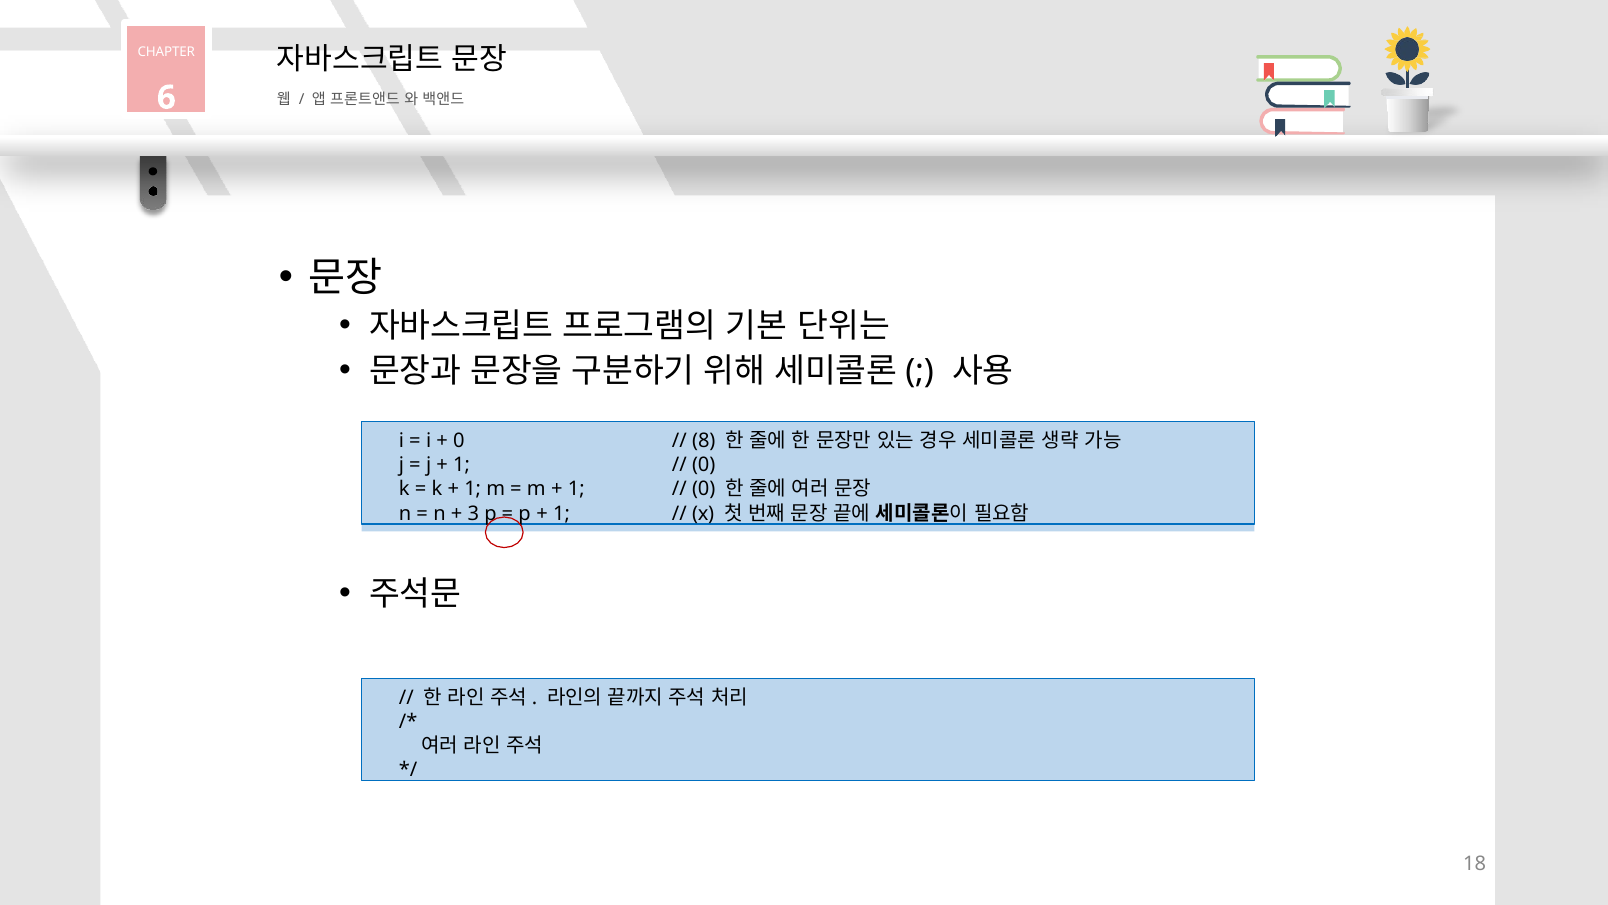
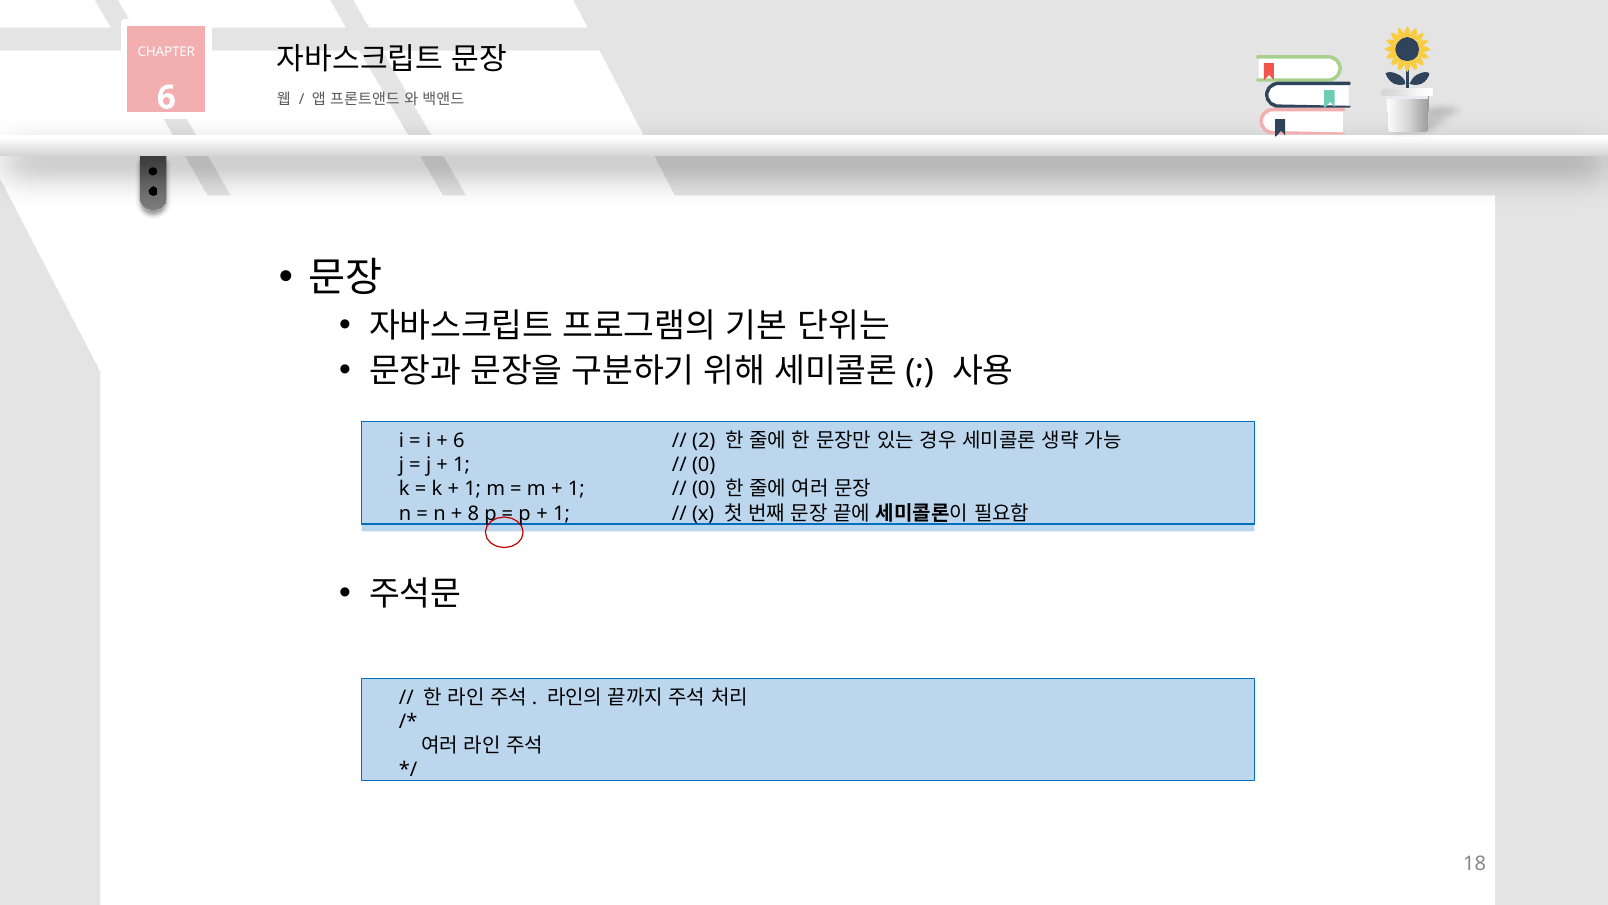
0: 0 -> 6 (459, 441)
8: 8 -> 2 (704, 441)
3: 3 -> 8 (473, 513)
